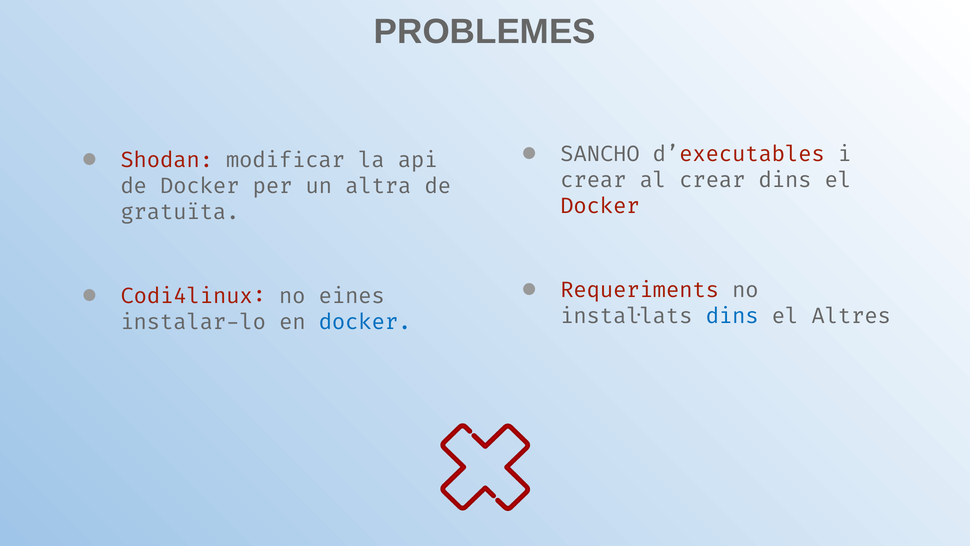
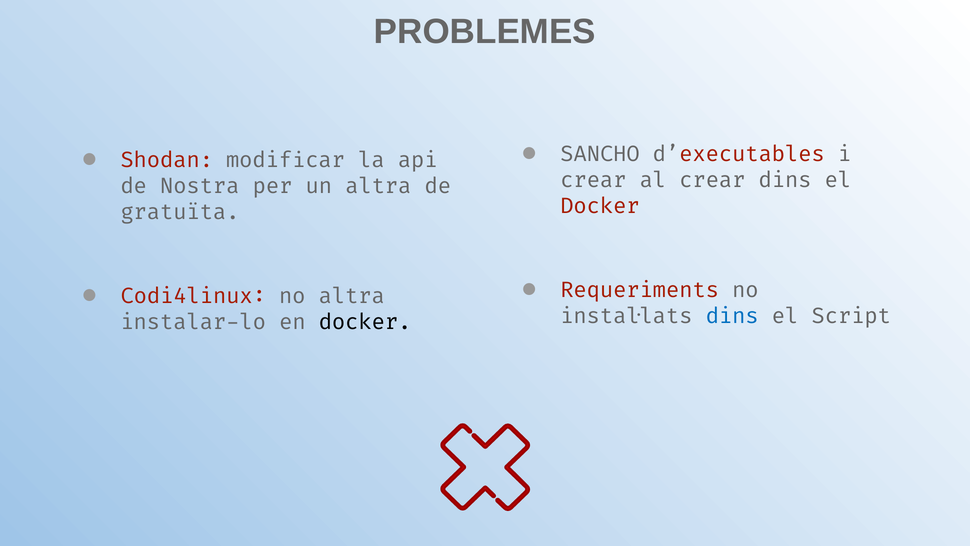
de Docker: Docker -> Nostra (200, 186)
no eines: eines -> altra (352, 296)
Altres: Altres -> Script (851, 316)
docker colour: blue -> black (365, 322)
